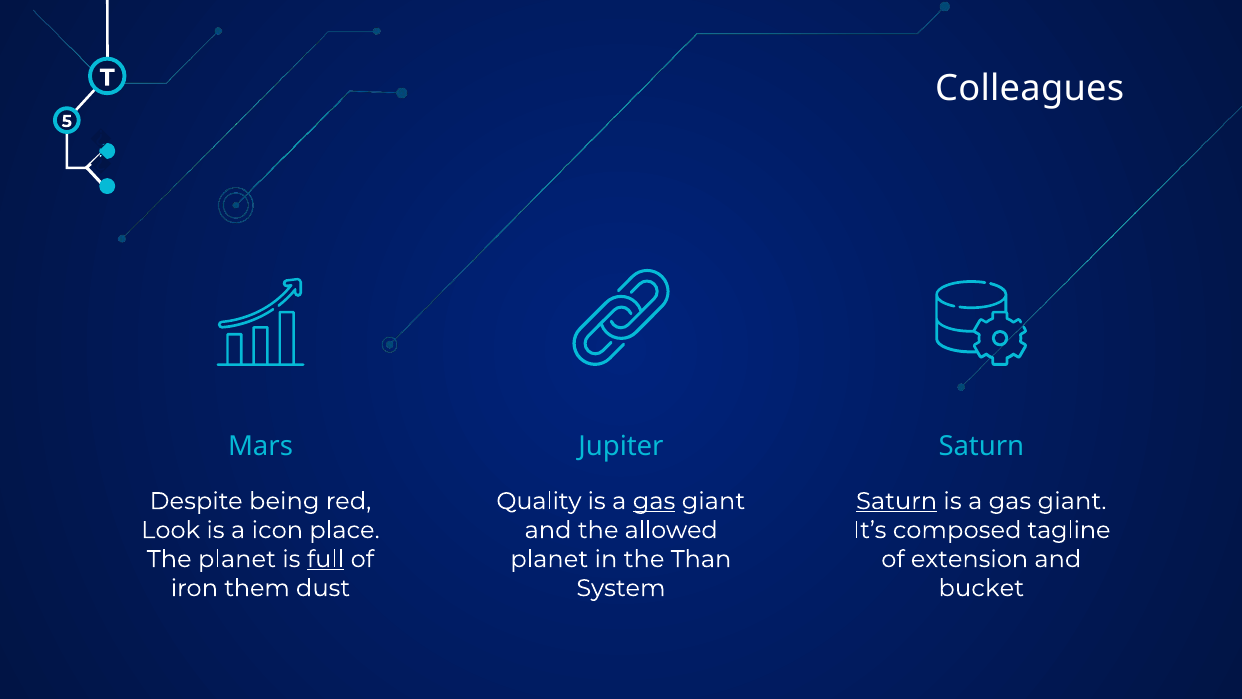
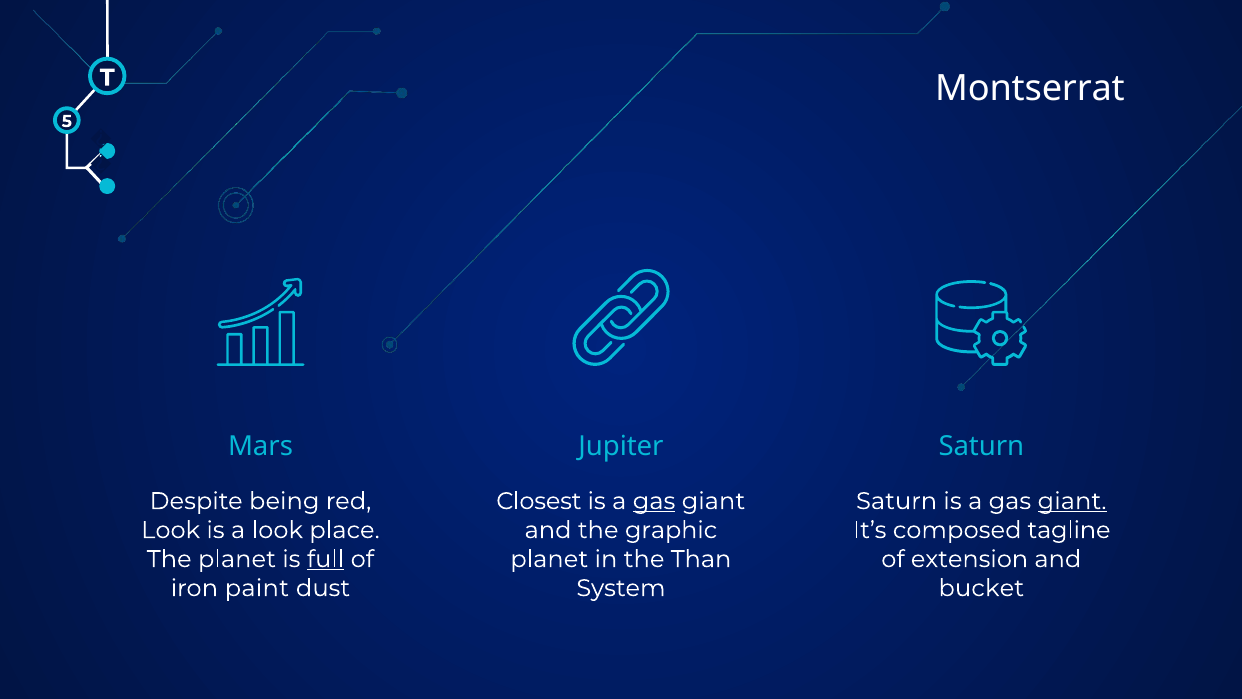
Colleagues: Colleagues -> Montserrat (1030, 88)
Quality: Quality -> Closest (539, 501)
Saturn underline: present -> none (897, 501)
giant underline: none -> present (1072, 501)
a icon: icon -> look (277, 530)
allowed: allowed -> graphic (671, 530)
them: them -> paint (257, 588)
